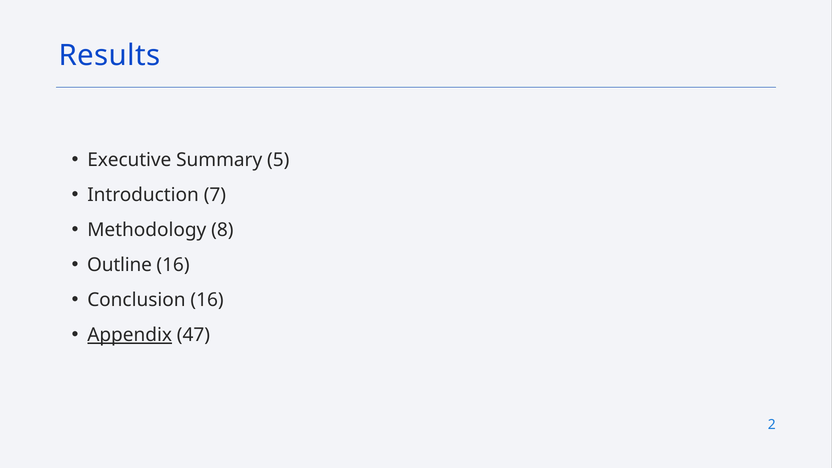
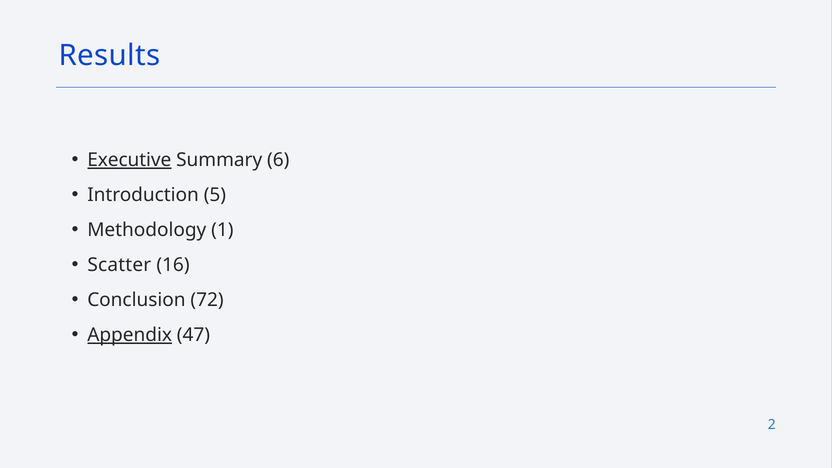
Executive underline: none -> present (129, 160)
5: 5 -> 6 (278, 160)
7: 7 -> 5 (215, 195)
8: 8 -> 1 (222, 230)
Outline: Outline -> Scatter (119, 265)
Conclusion 16: 16 -> 72 (207, 300)
